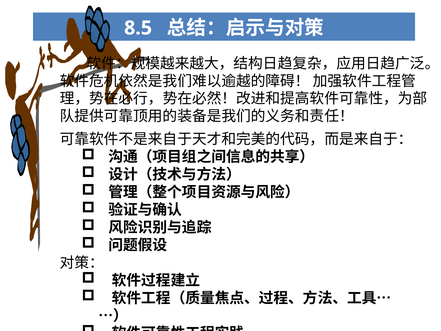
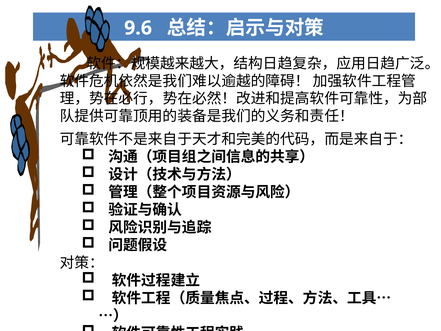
8.5: 8.5 -> 9.6 (138, 28)
